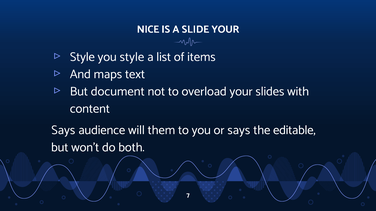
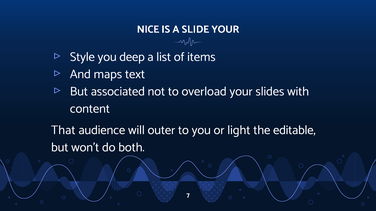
you style: style -> deep (132, 57)
document: document -> associated (118, 92)
Says: Says -> That (63, 130)
them: them -> outer (161, 130)
or says: says -> light (239, 130)
